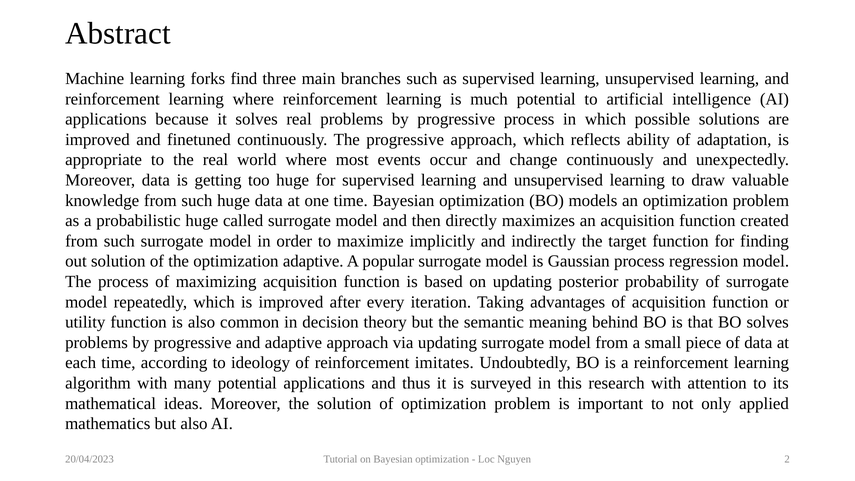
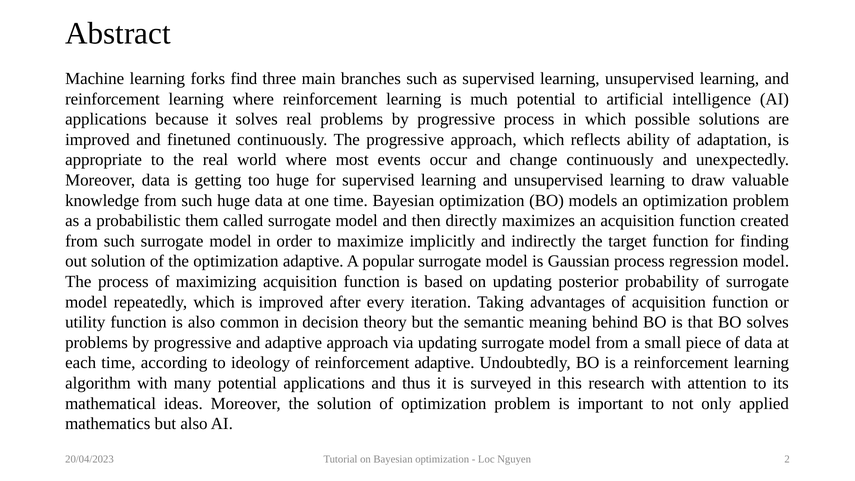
probabilistic huge: huge -> them (202, 221)
reinforcement imitates: imitates -> adaptive (444, 363)
